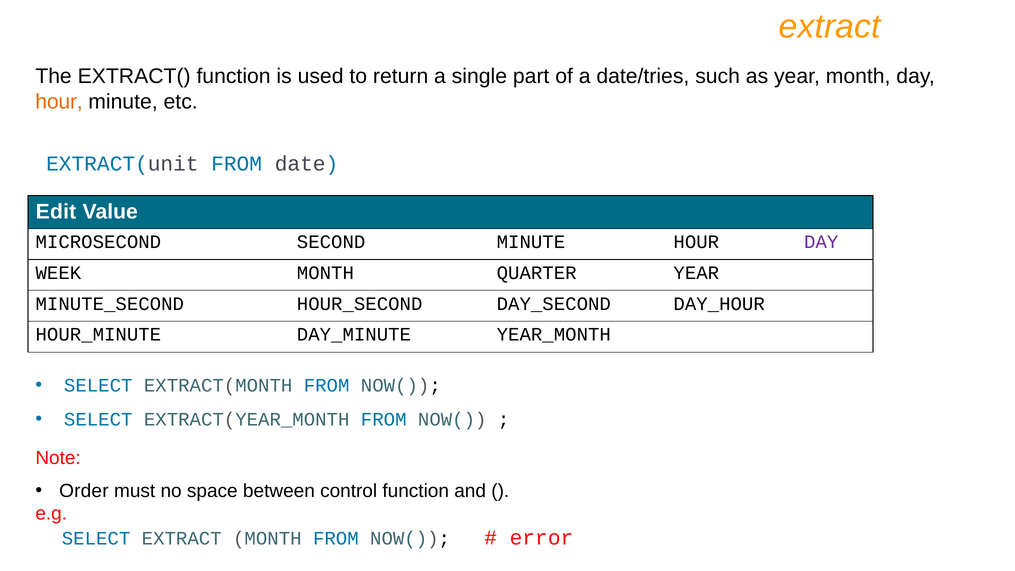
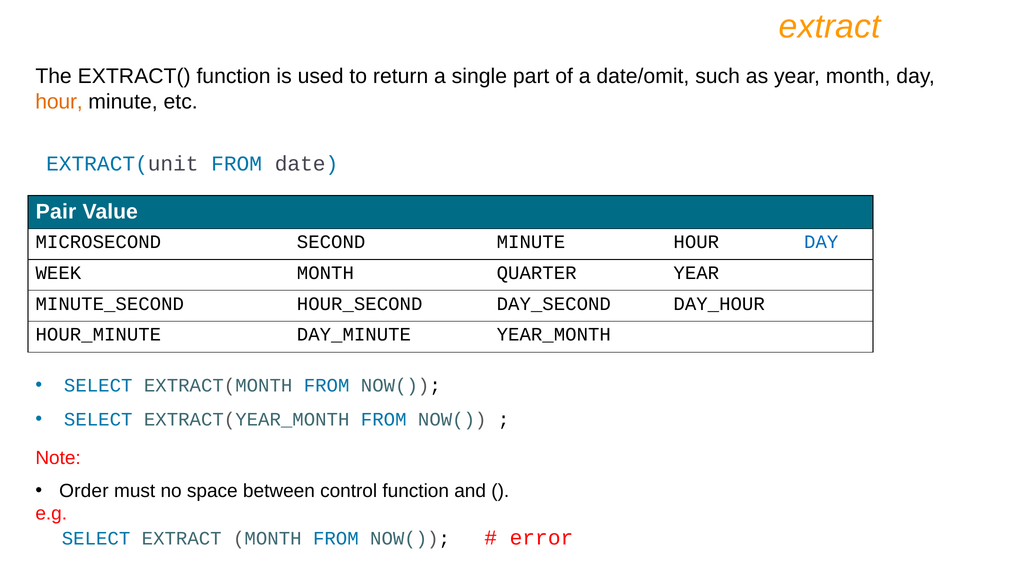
date/tries: date/tries -> date/omit (643, 76)
Edit: Edit -> Pair (56, 212)
DAY colour: purple -> blue (821, 242)
